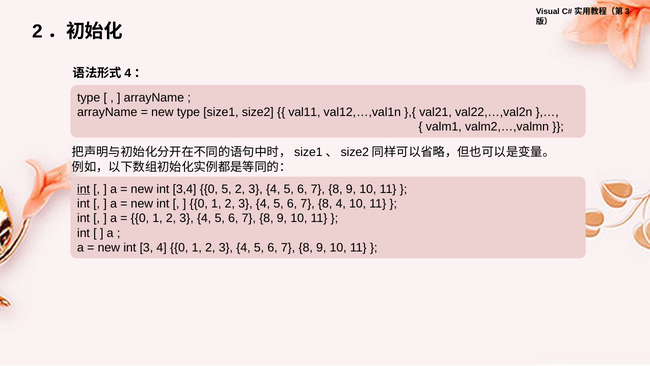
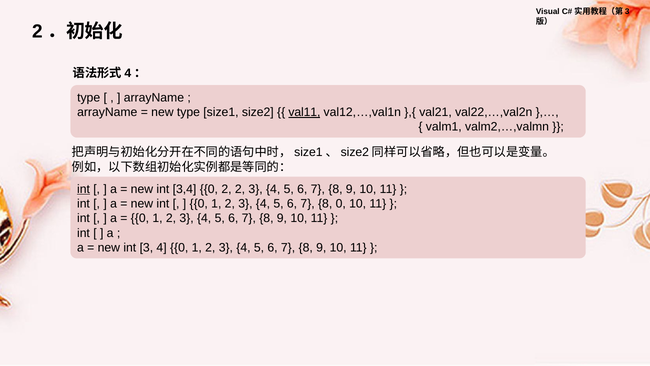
val11 underline: none -> present (304, 112)
0 5: 5 -> 2 (226, 189)
8 4: 4 -> 0 (341, 204)
